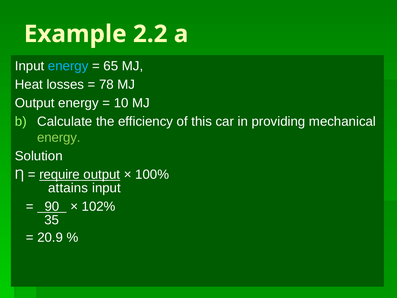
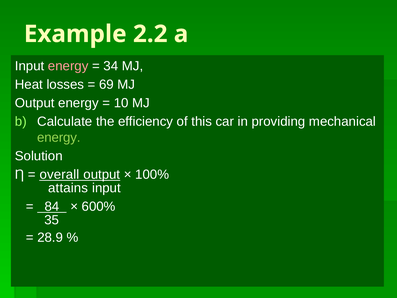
energy colour: light blue -> pink (68, 66)
65: 65 -> 34 (111, 66)
78: 78 -> 69 (106, 84)
require: require -> overall (59, 174)
90: 90 -> 84 (52, 206)
102%: 102% -> 600% (99, 206)
20.9: 20.9 -> 28.9 (50, 237)
